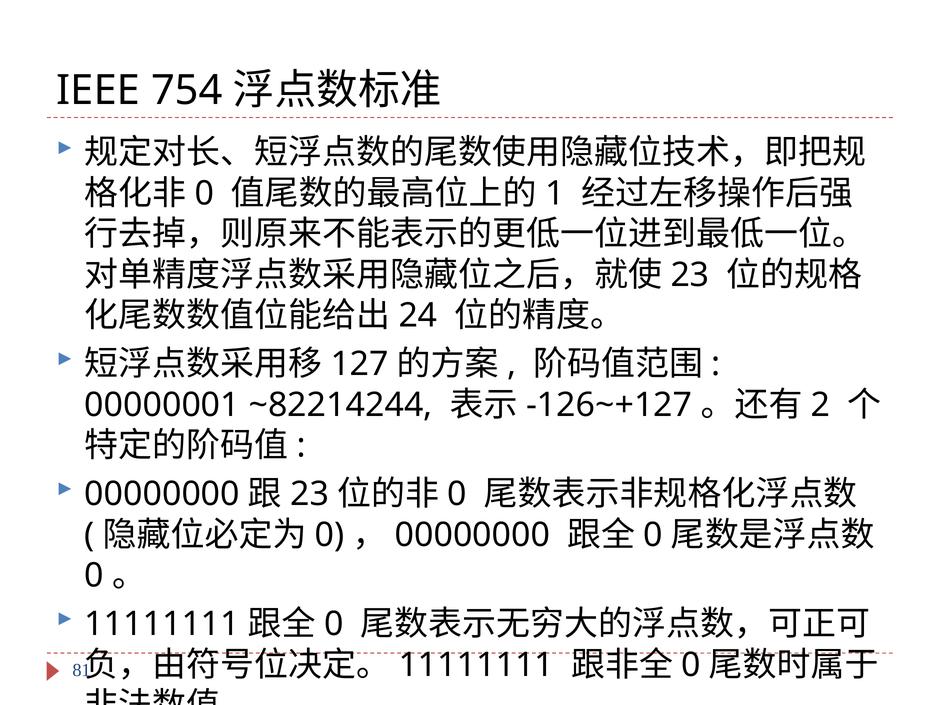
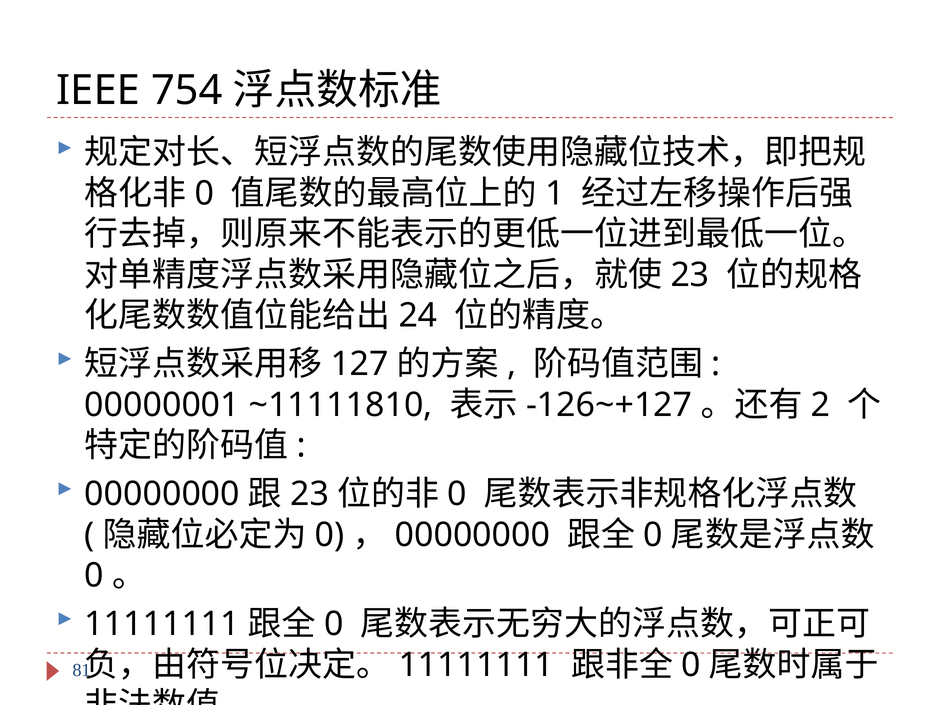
~82214244: ~82214244 -> ~11111810 (341, 405)
